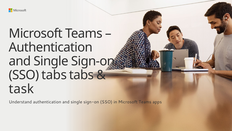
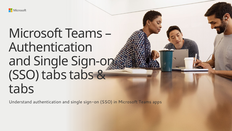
task: task -> tabs (22, 89)
